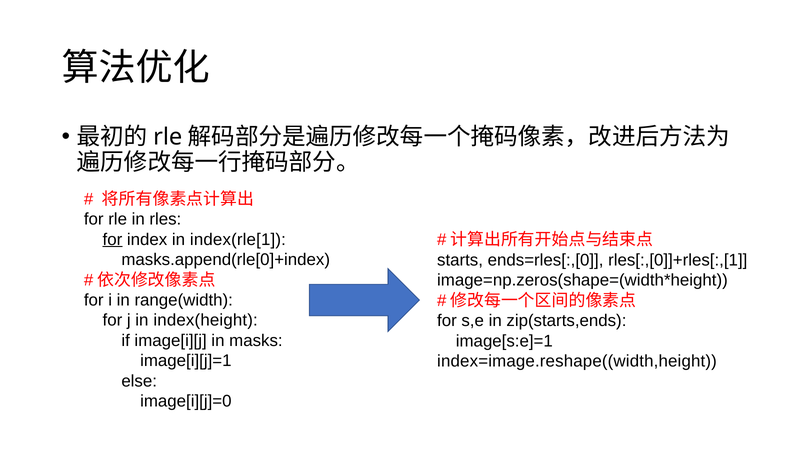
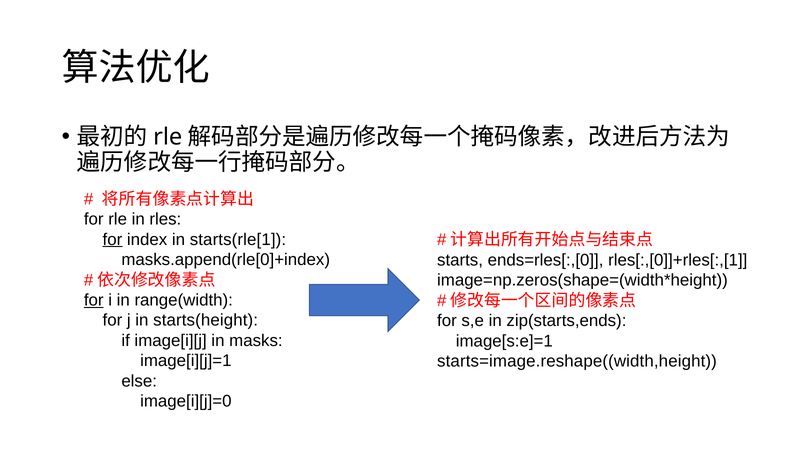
index(rle[1: index(rle[1 -> starts(rle[1 (238, 240)
for underline: none -> present (94, 300)
index(height: index(height -> starts(height (206, 320)
index=image.reshape((width,height: index=image.reshape((width,height -> starts=image.reshape((width,height (577, 361)
